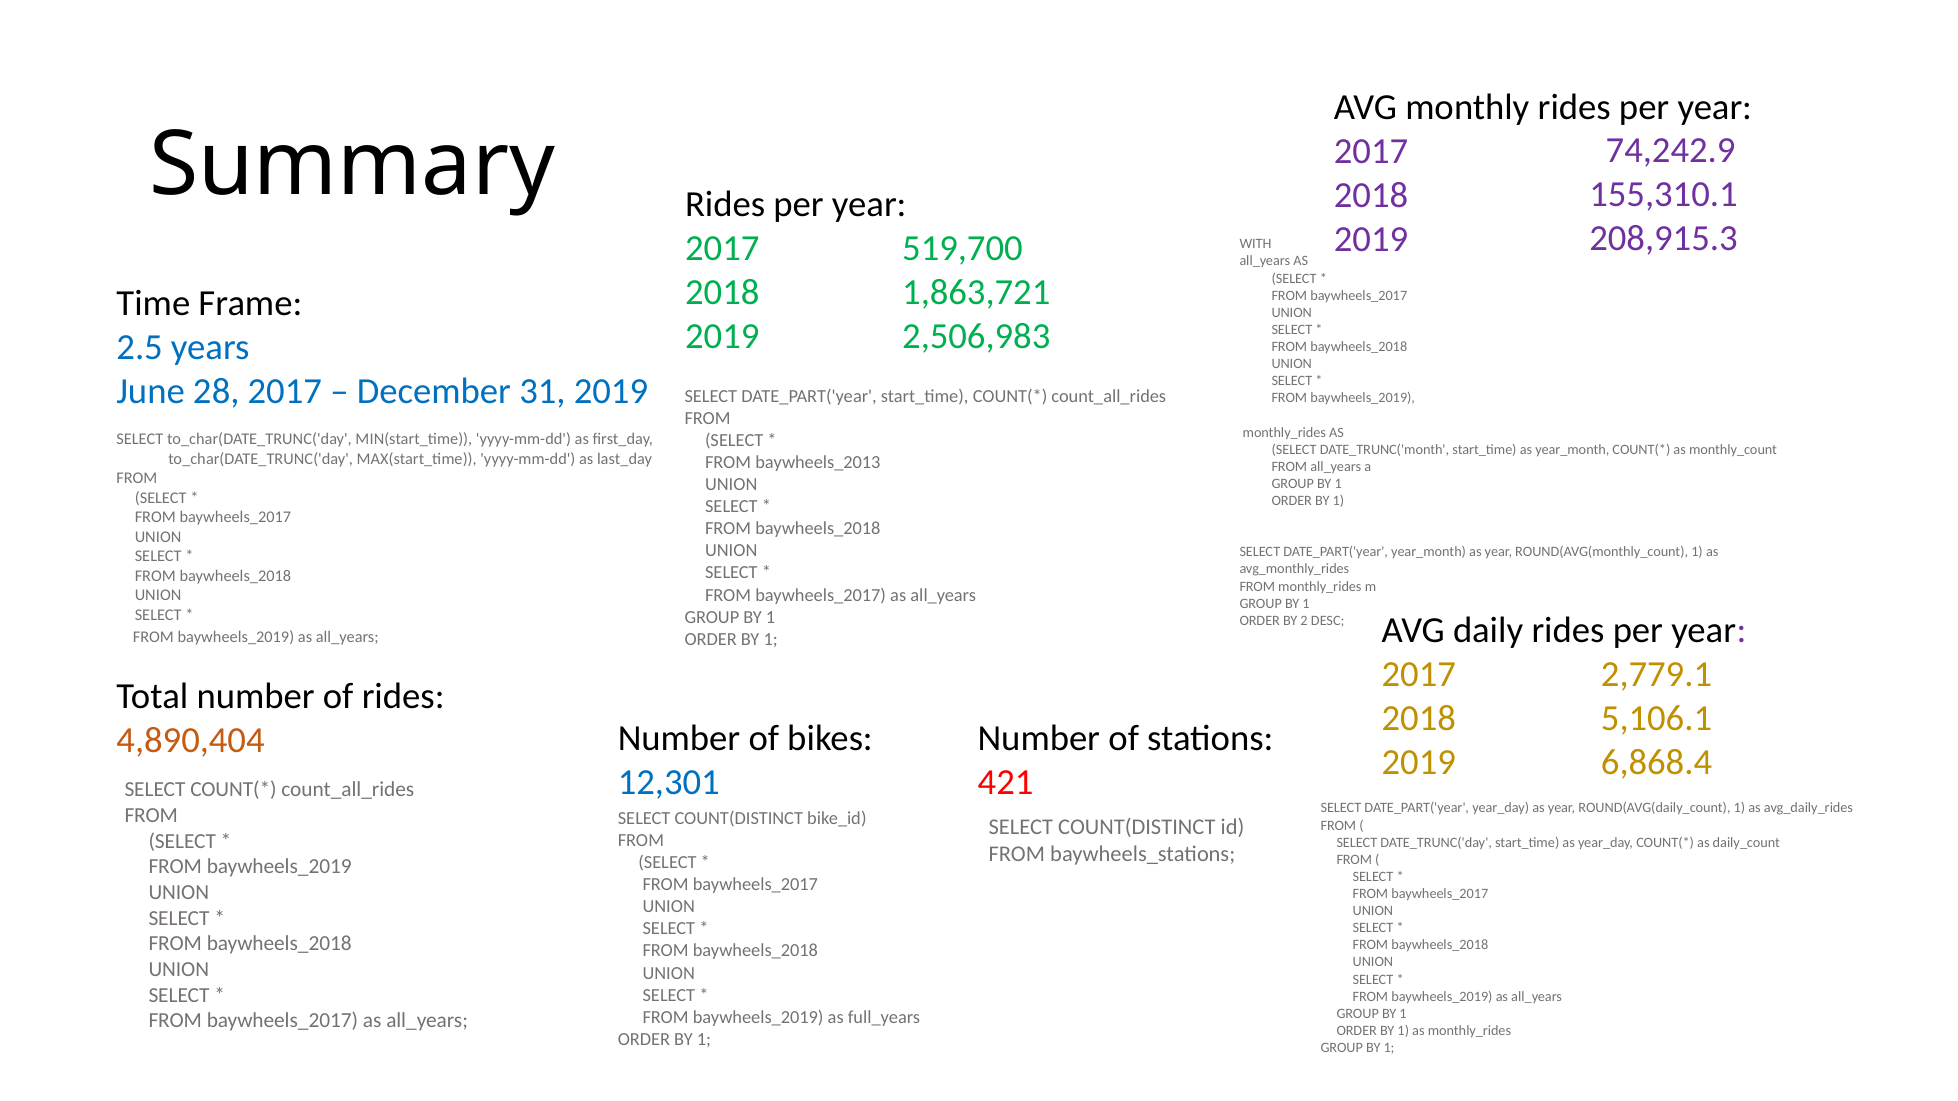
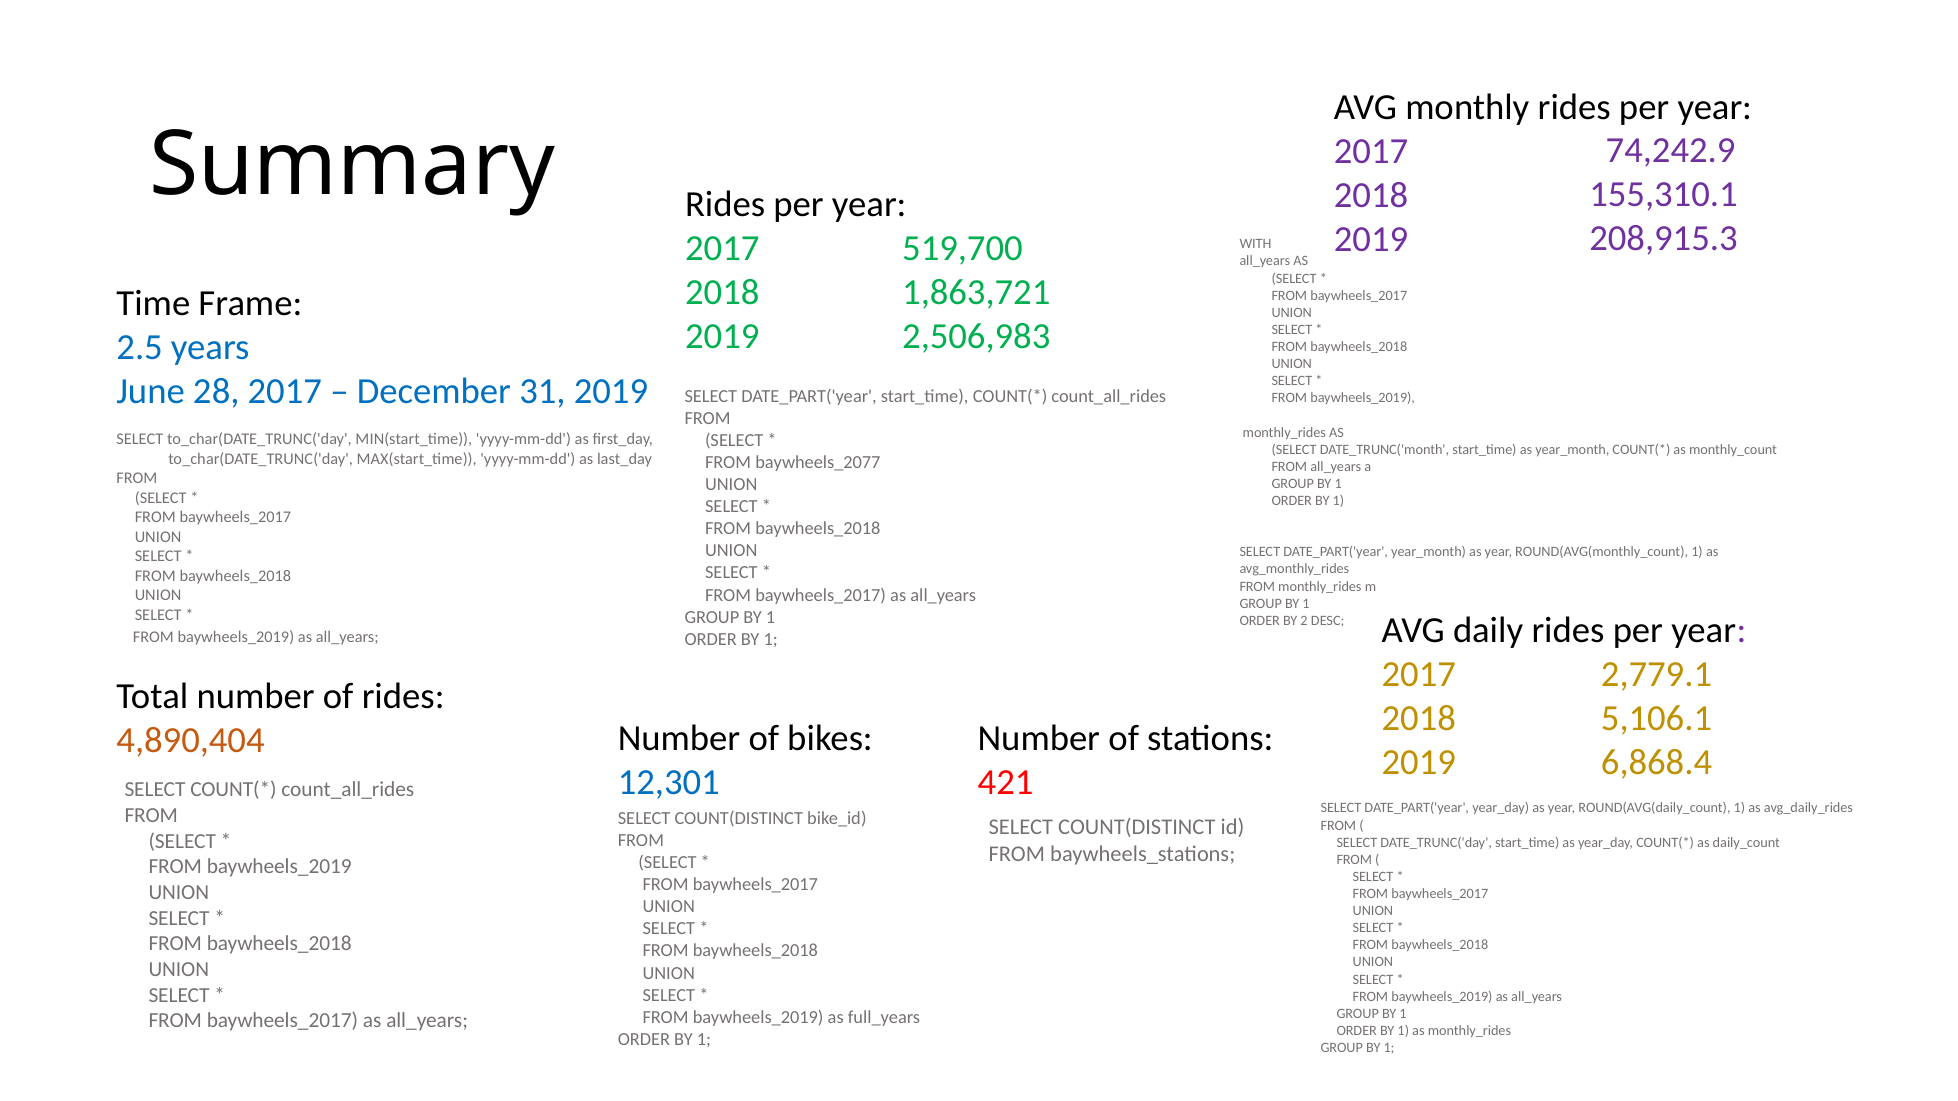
baywheels_2013: baywheels_2013 -> baywheels_2077 (818, 463)
